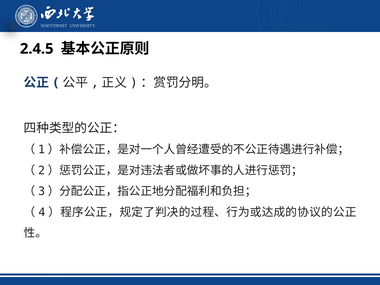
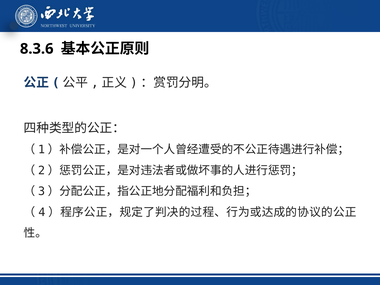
2.4.5: 2.4.5 -> 8.3.6 (37, 49)
